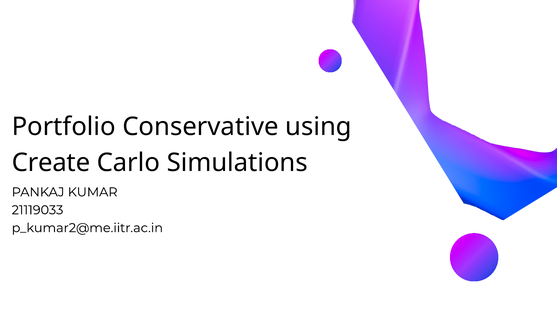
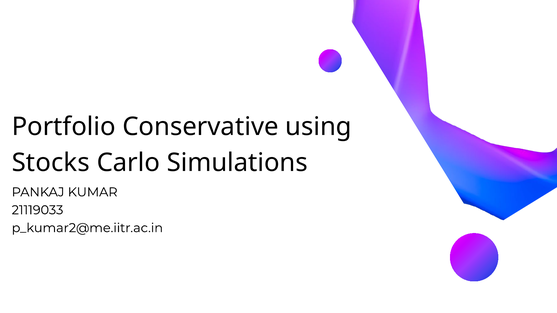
Create: Create -> Stocks (51, 163)
